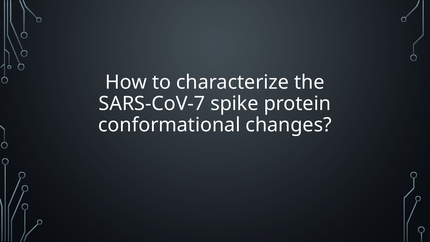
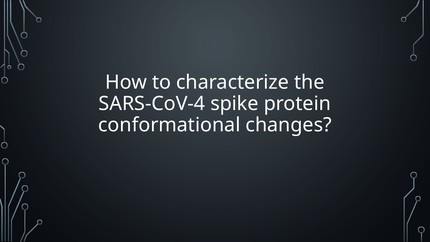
SARS-CoV-7: SARS-CoV-7 -> SARS-CoV-4 (152, 104)
